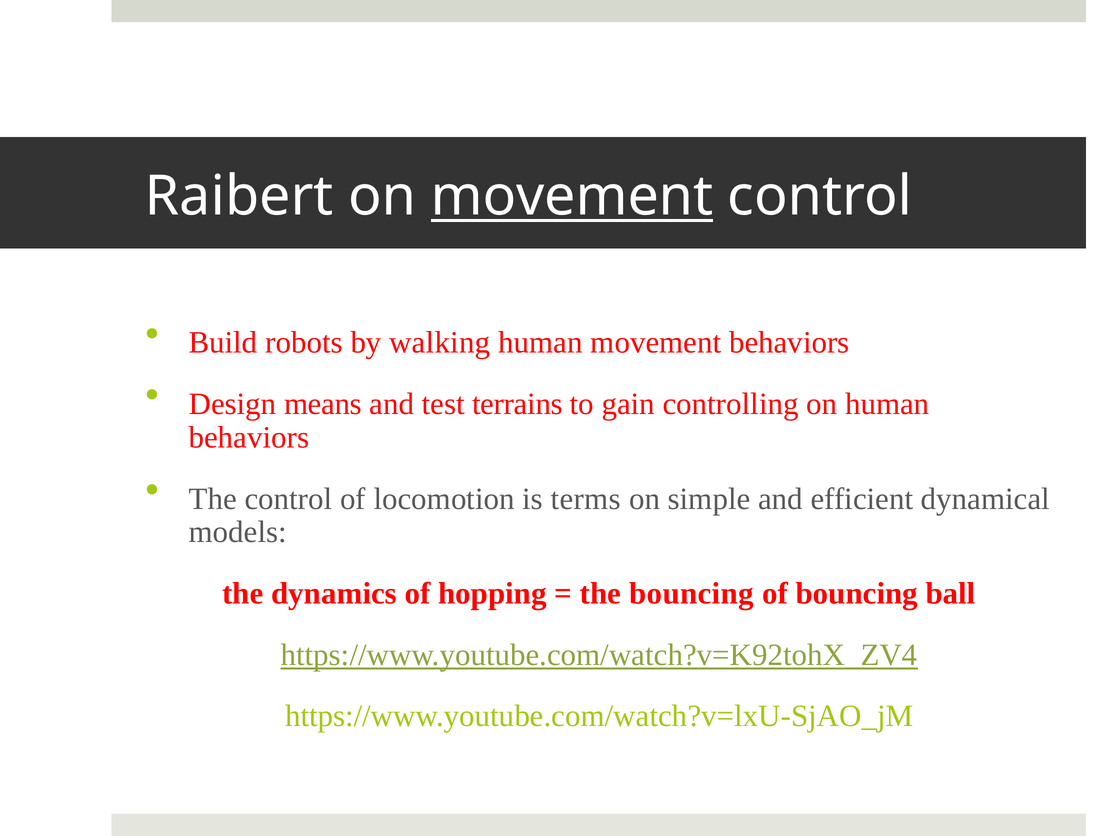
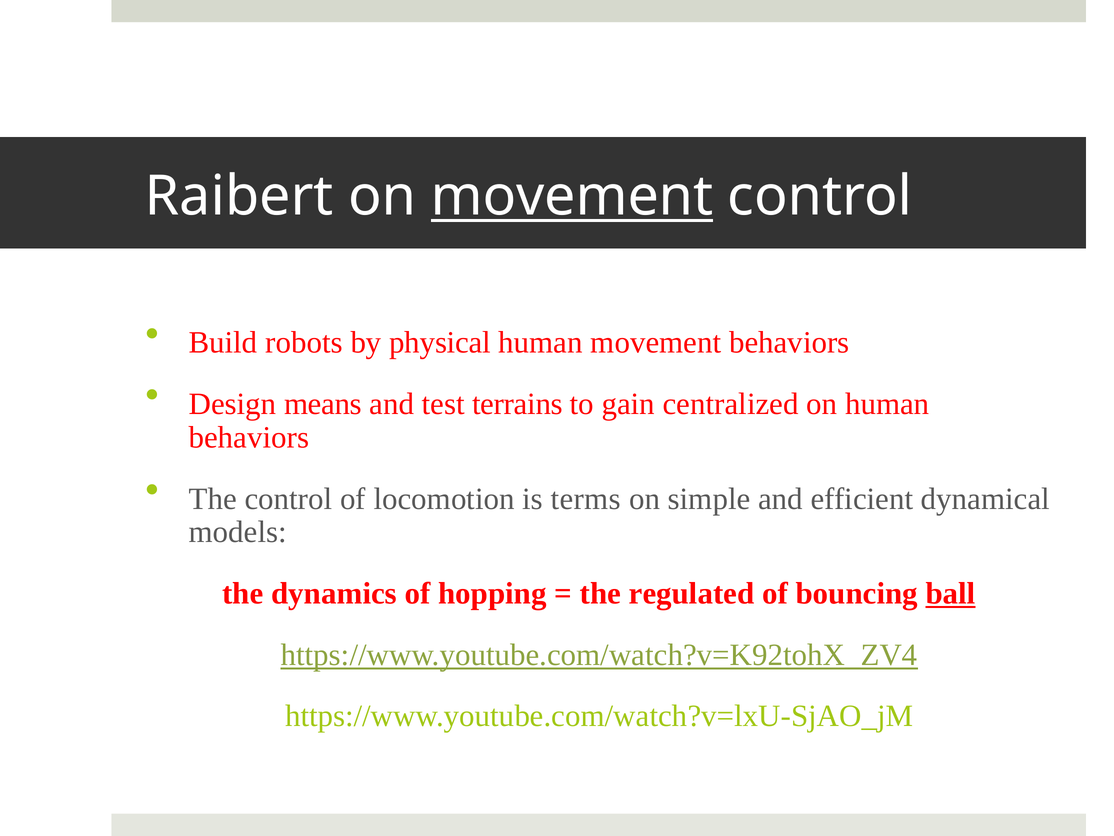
walking: walking -> physical (440, 343)
controlling: controlling -> centralized (731, 404)
the bouncing: bouncing -> regulated (692, 593)
ball underline: none -> present (951, 593)
